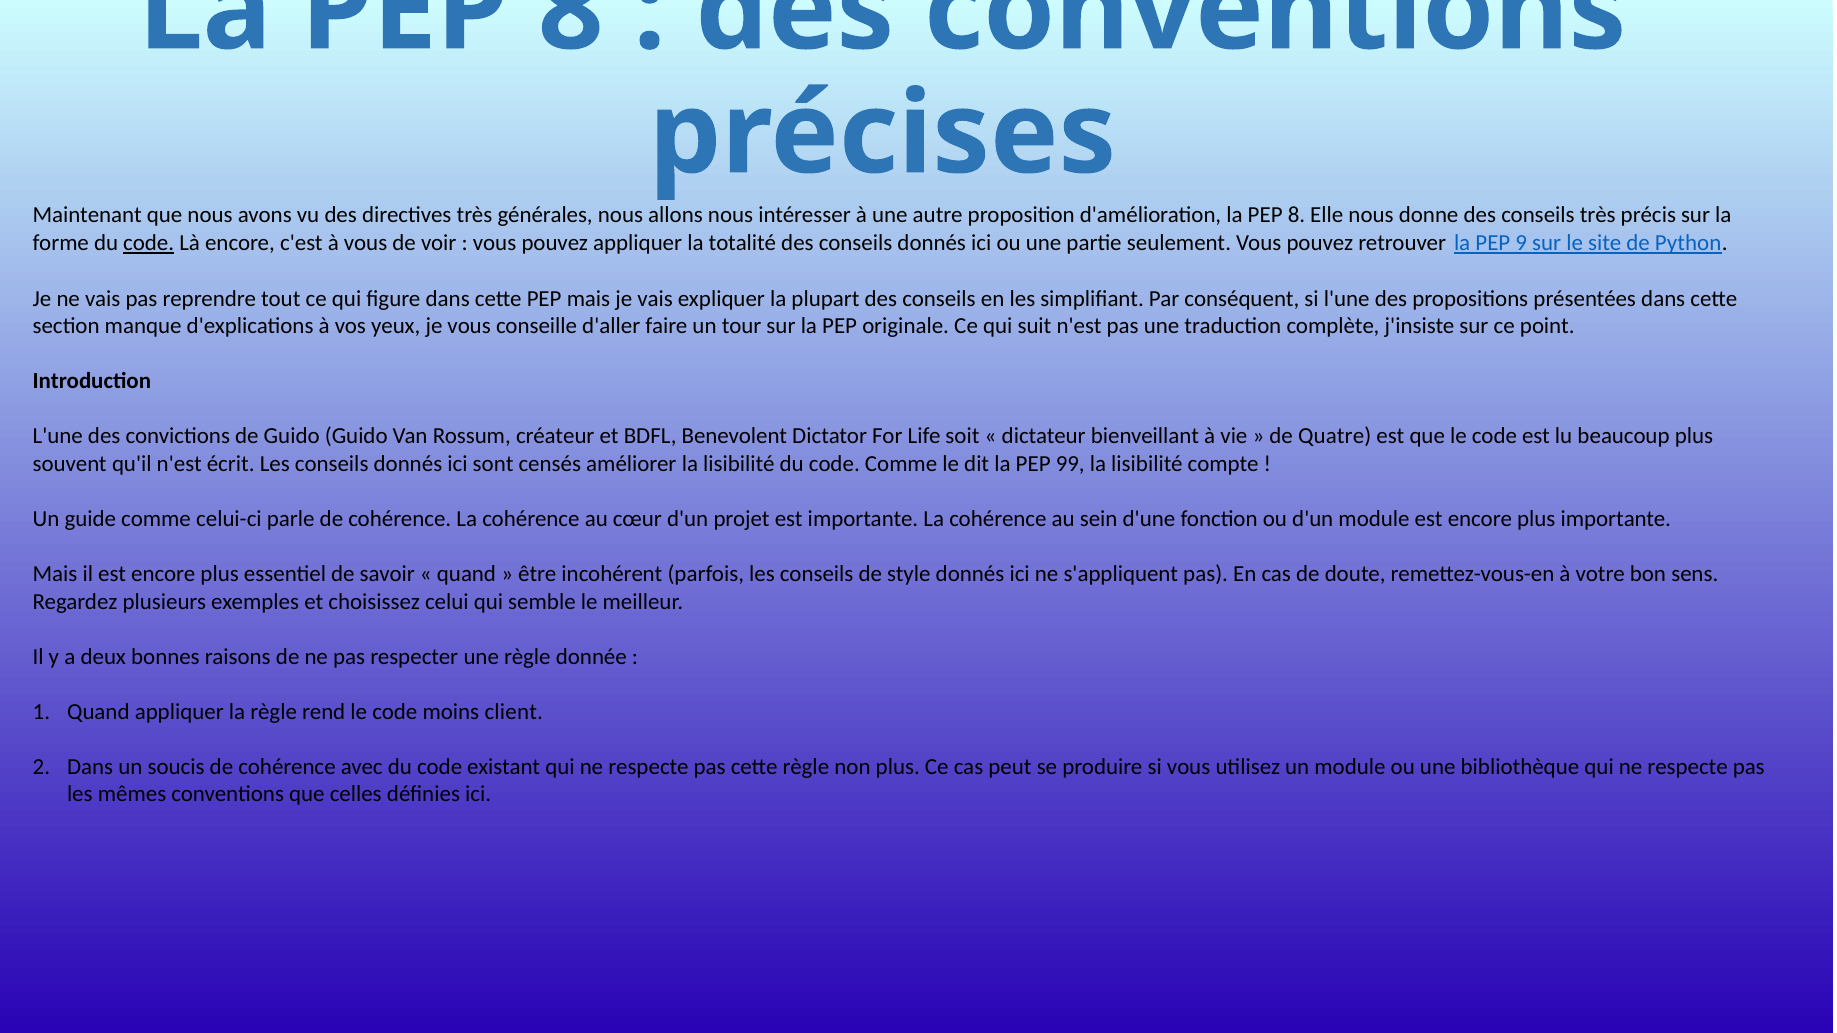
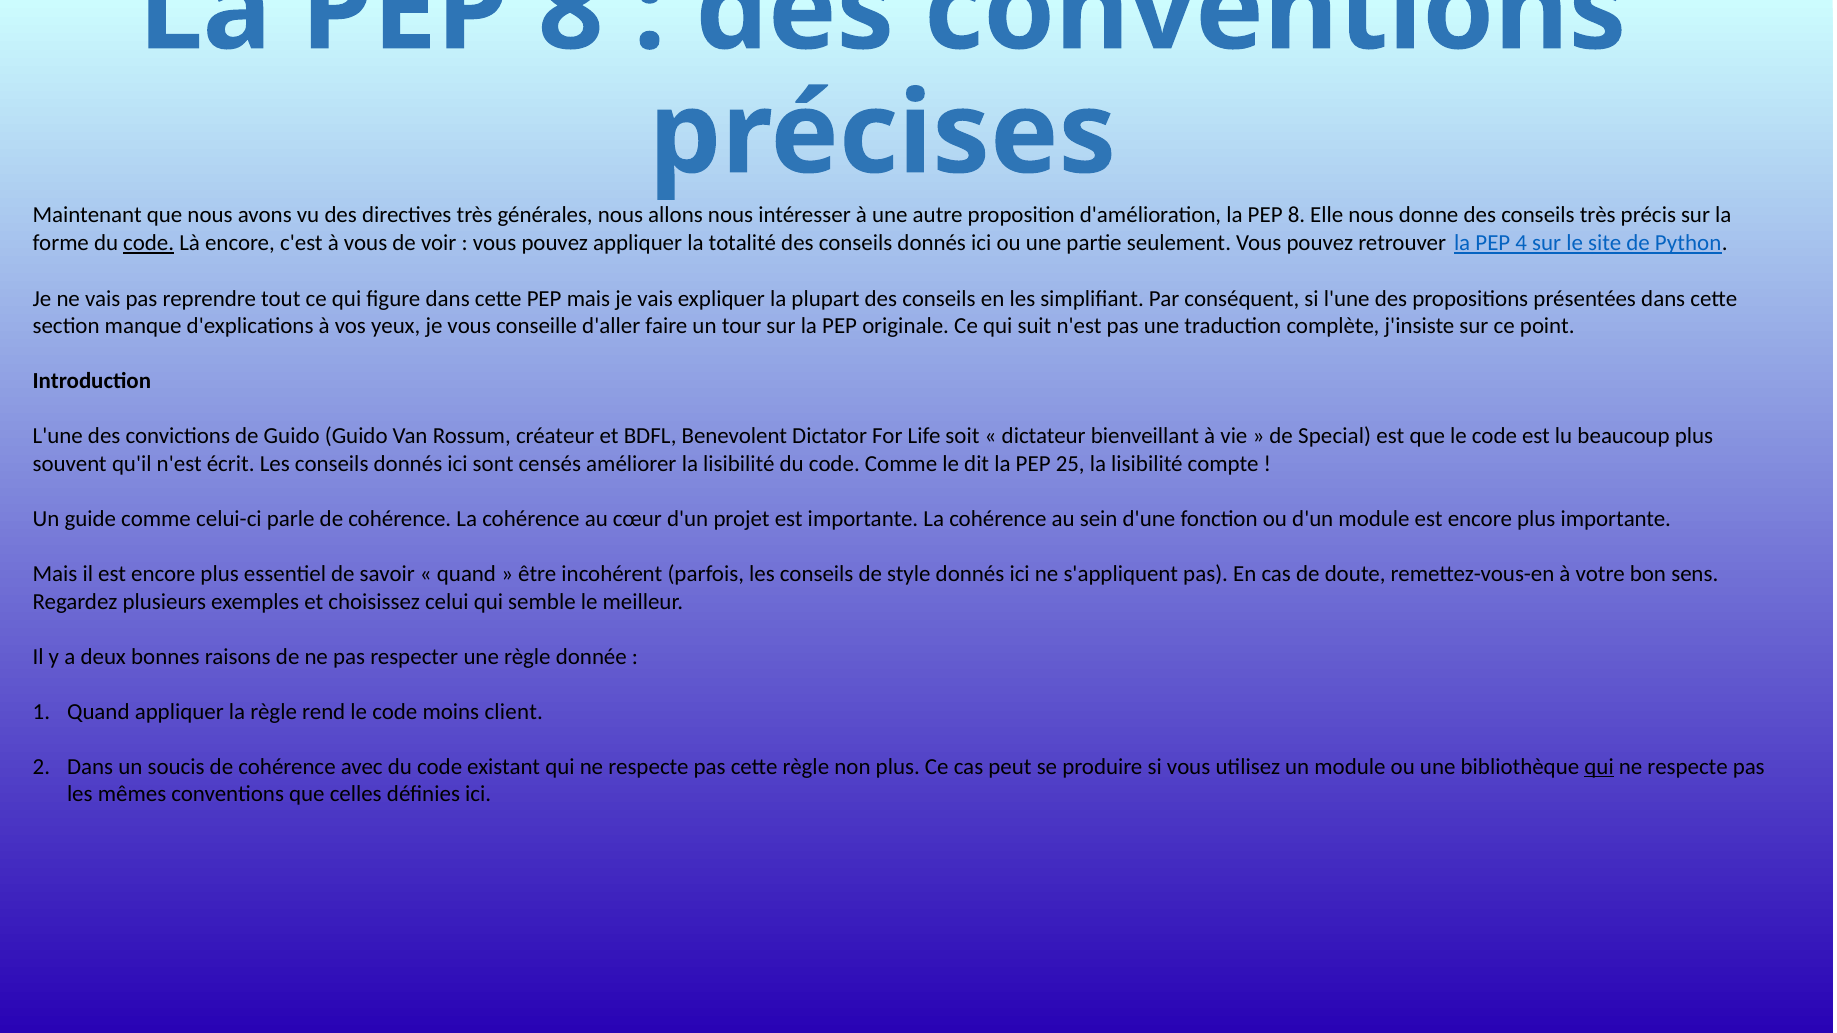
9: 9 -> 4 (1521, 243)
Quatre: Quatre -> Special (1335, 436)
99: 99 -> 25 (1070, 464)
qui underline: none -> present (1599, 767)
